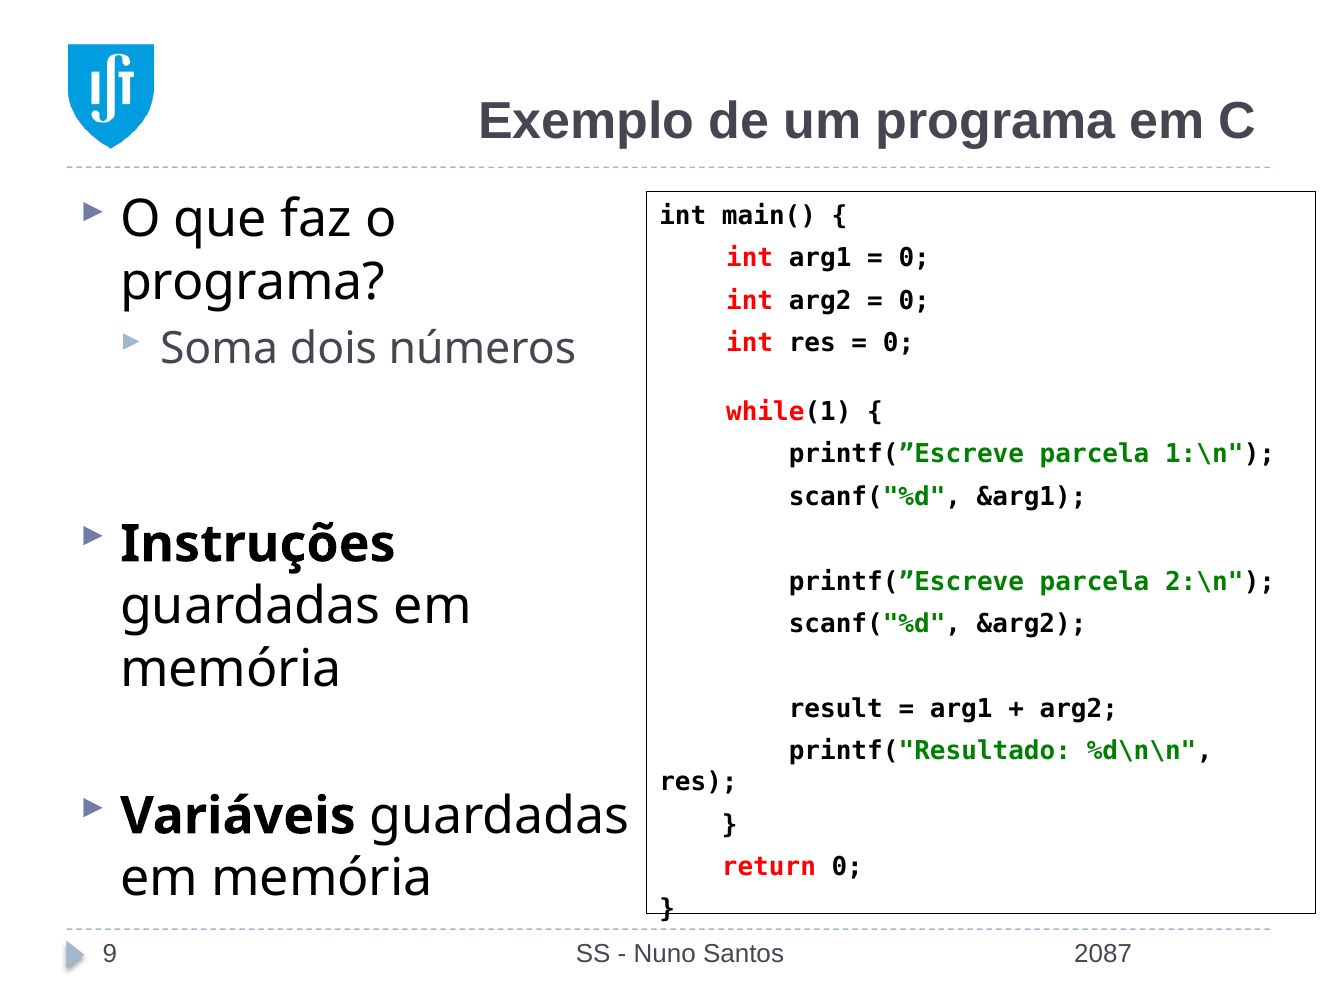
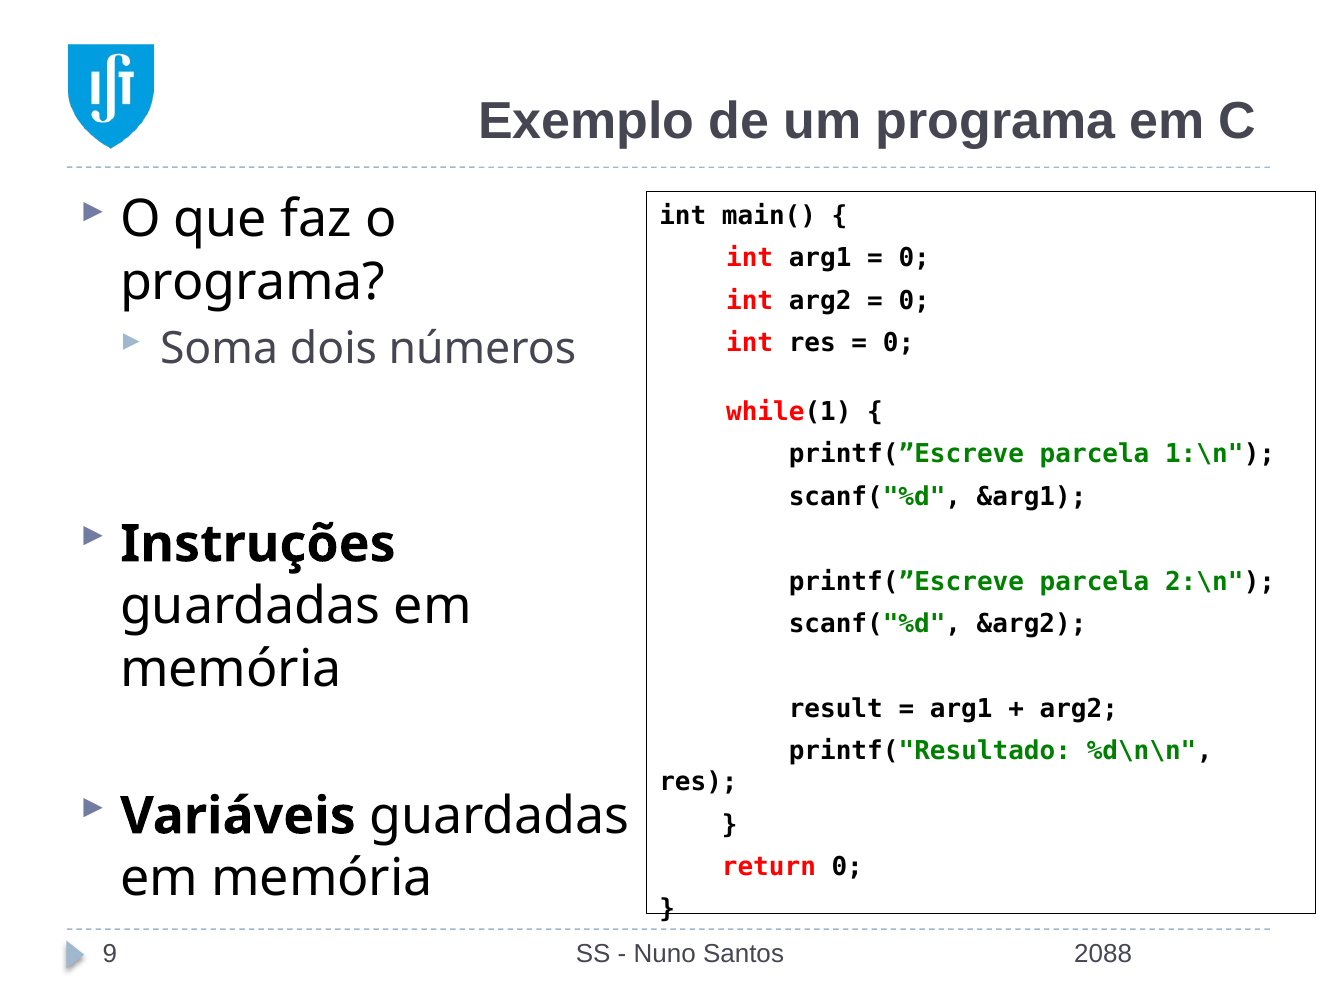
2087: 2087 -> 2088 (1103, 953)
